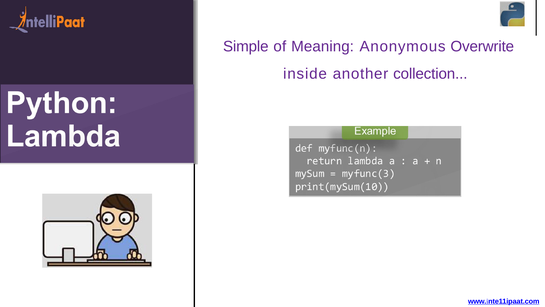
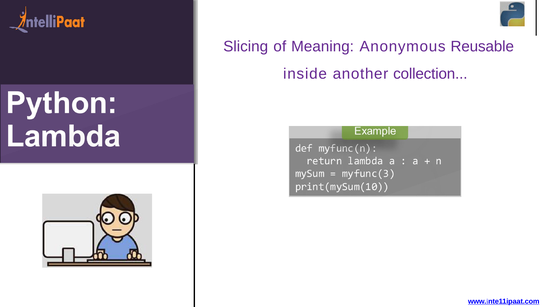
Simple: Simple -> Slicing (246, 46)
Overwrite: Overwrite -> Reusable (482, 46)
